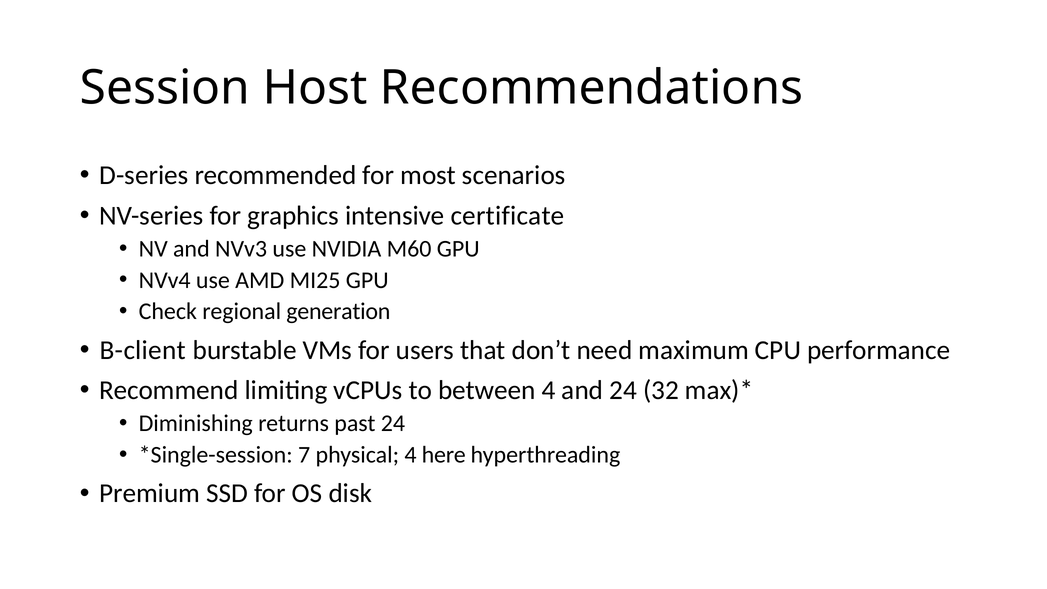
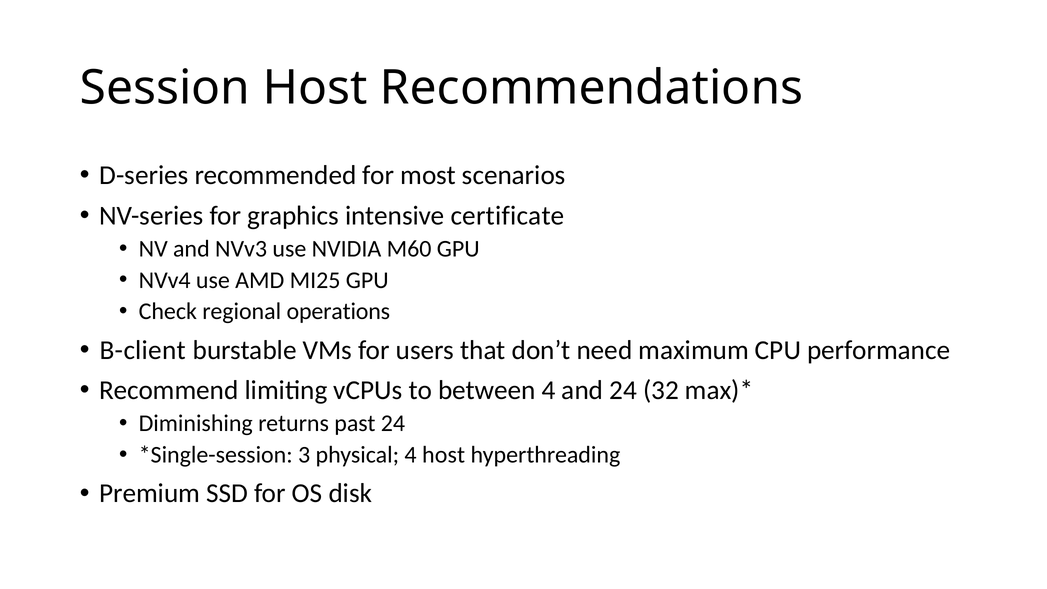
generation: generation -> operations (338, 311)
7: 7 -> 3 (304, 455)
4 here: here -> host (444, 455)
